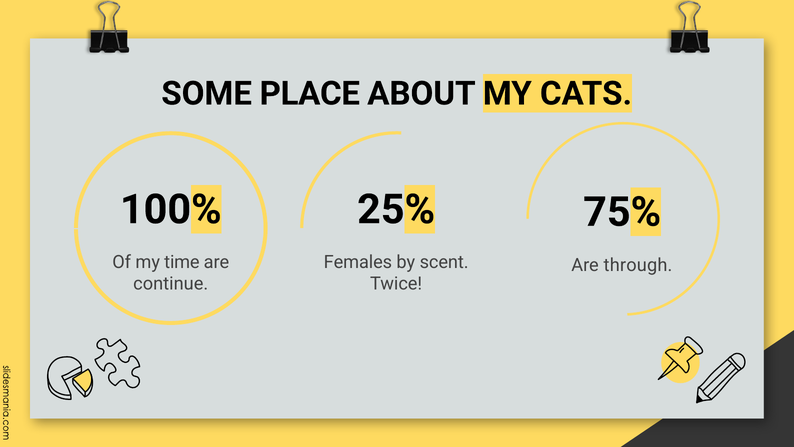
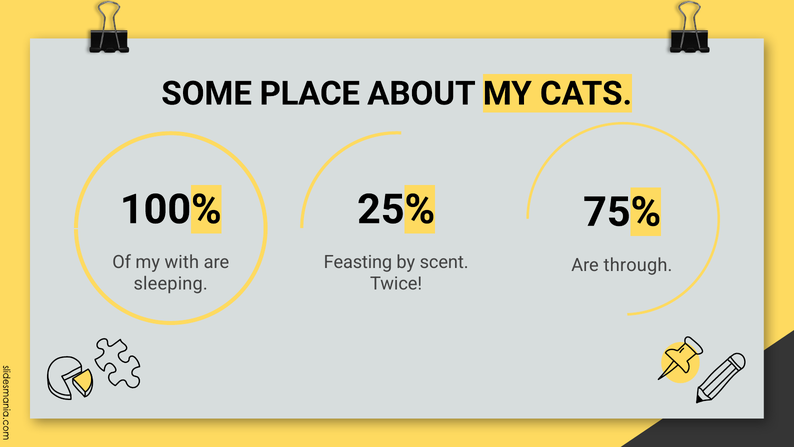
time: time -> with (182, 262)
Females: Females -> Feasting (358, 262)
continue: continue -> sleeping (171, 284)
